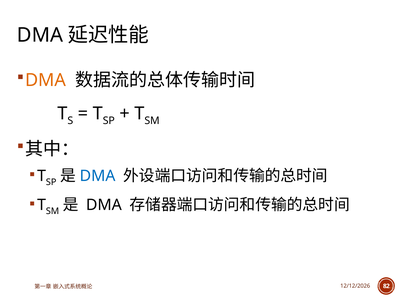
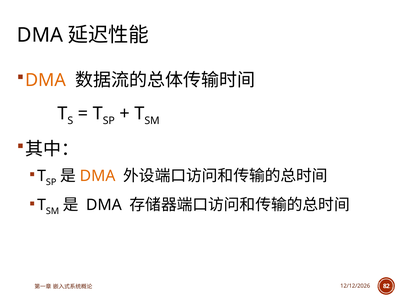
DMA colour: blue -> orange (98, 176)
